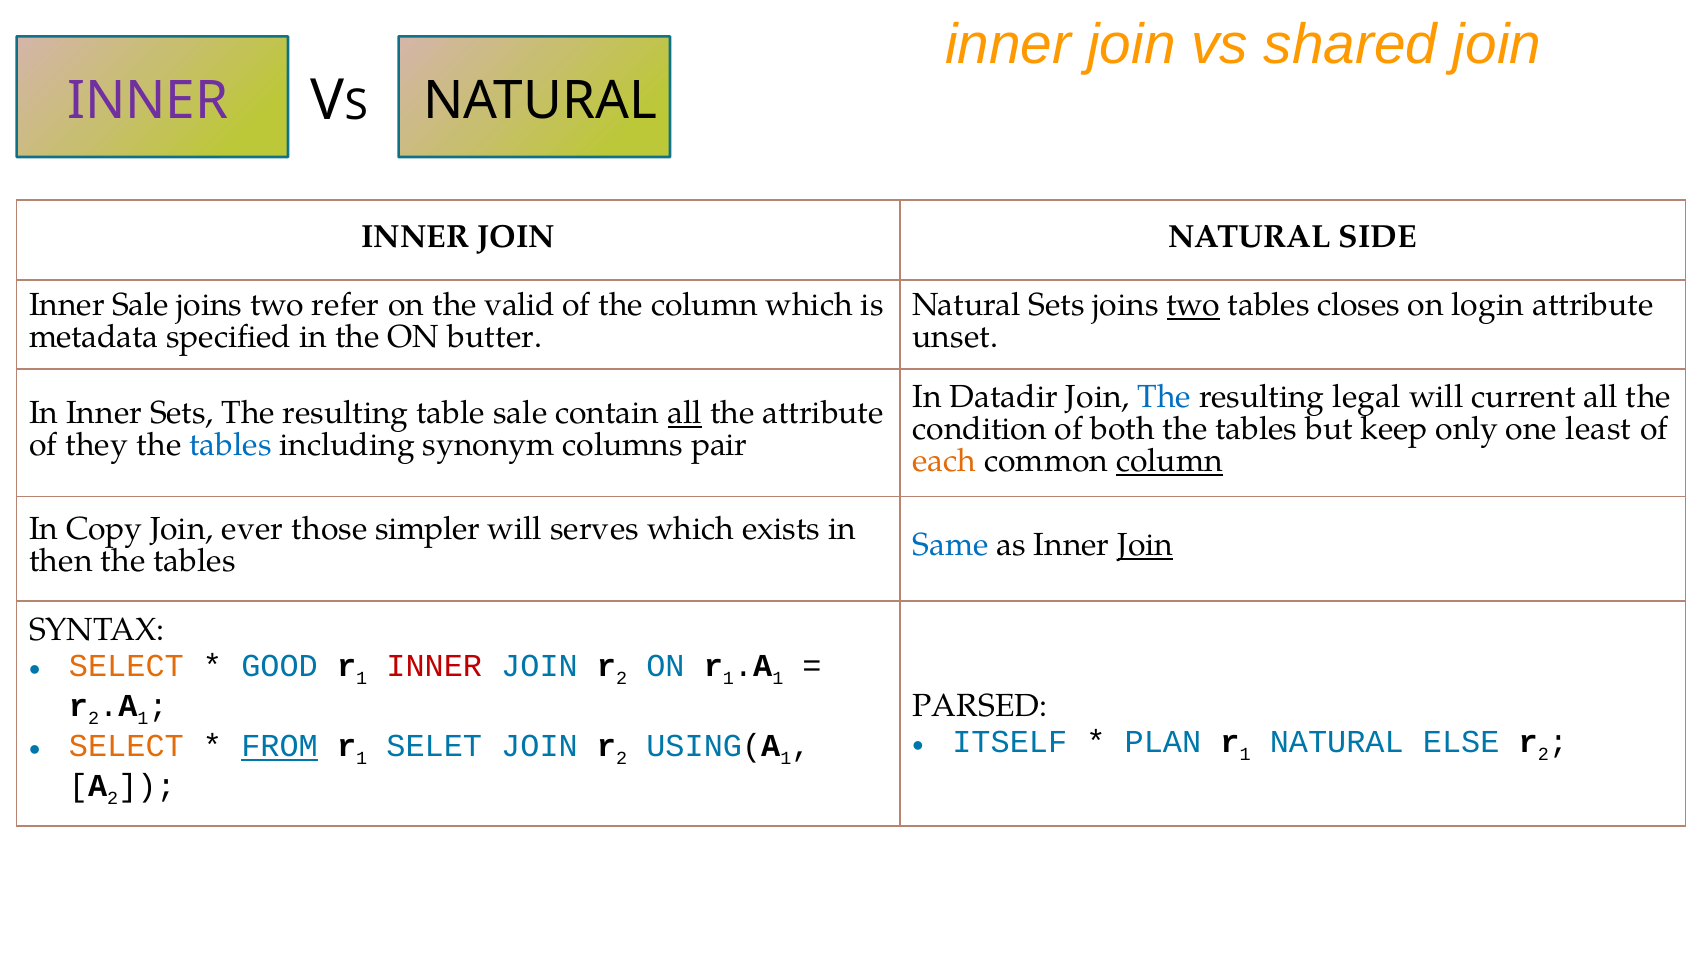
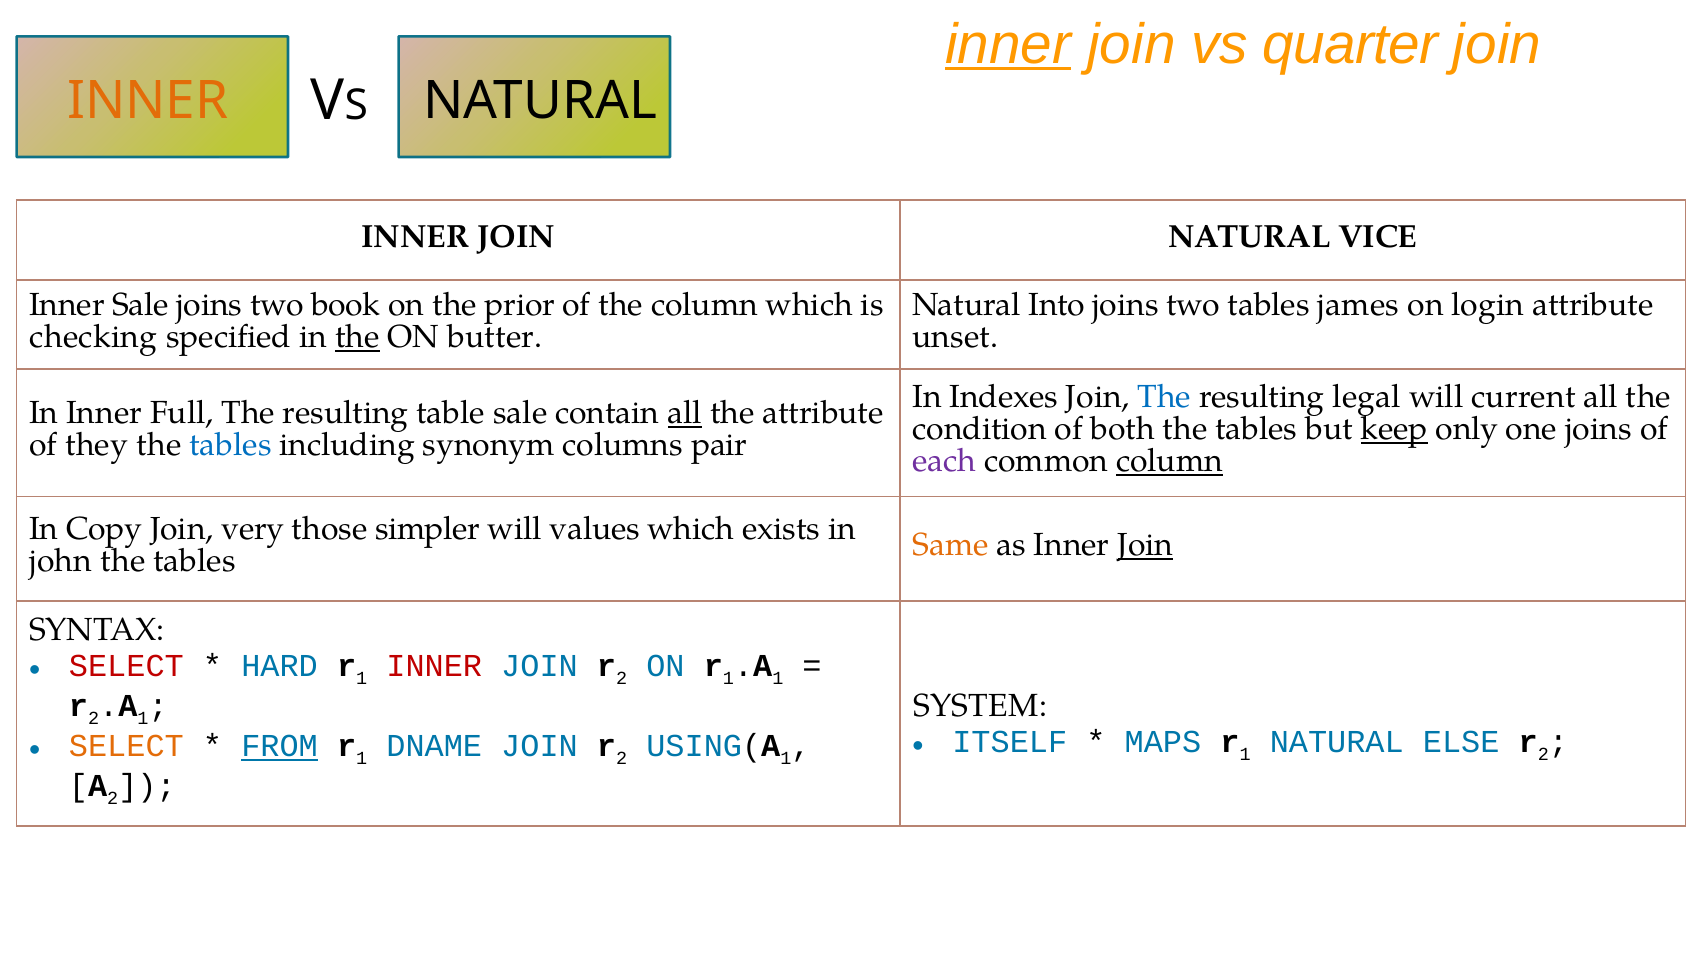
inner underline: none -> present (1008, 44)
shared: shared -> quarter (1351, 44)
INNER colour: purple -> orange (148, 101)
SIDE: SIDE -> VICE (1378, 237)
refer: refer -> book (346, 305)
valid: valid -> prior (520, 305)
Natural Sets: Sets -> Into (1057, 305)
two underline: present -> none (1193, 305)
closes: closes -> james (1359, 305)
metadata: metadata -> checking (93, 337)
the underline: none -> present (357, 337)
Datadir: Datadir -> Indexes (1004, 397)
Inner Sets: Sets -> Full (182, 413)
keep underline: none -> present (1394, 429)
one least: least -> joins (1599, 429)
each colour: orange -> purple (944, 461)
ever: ever -> very (253, 529)
serves: serves -> values (595, 529)
Same colour: blue -> orange (951, 545)
then: then -> john (61, 561)
SELECT colour: orange -> red (126, 665)
GOOD: GOOD -> HARD (280, 665)
PARSED: PARSED -> SYSTEM (980, 706)
PLAN: PLAN -> MAPS (1163, 741)
SELET: SELET -> DNAME (434, 745)
